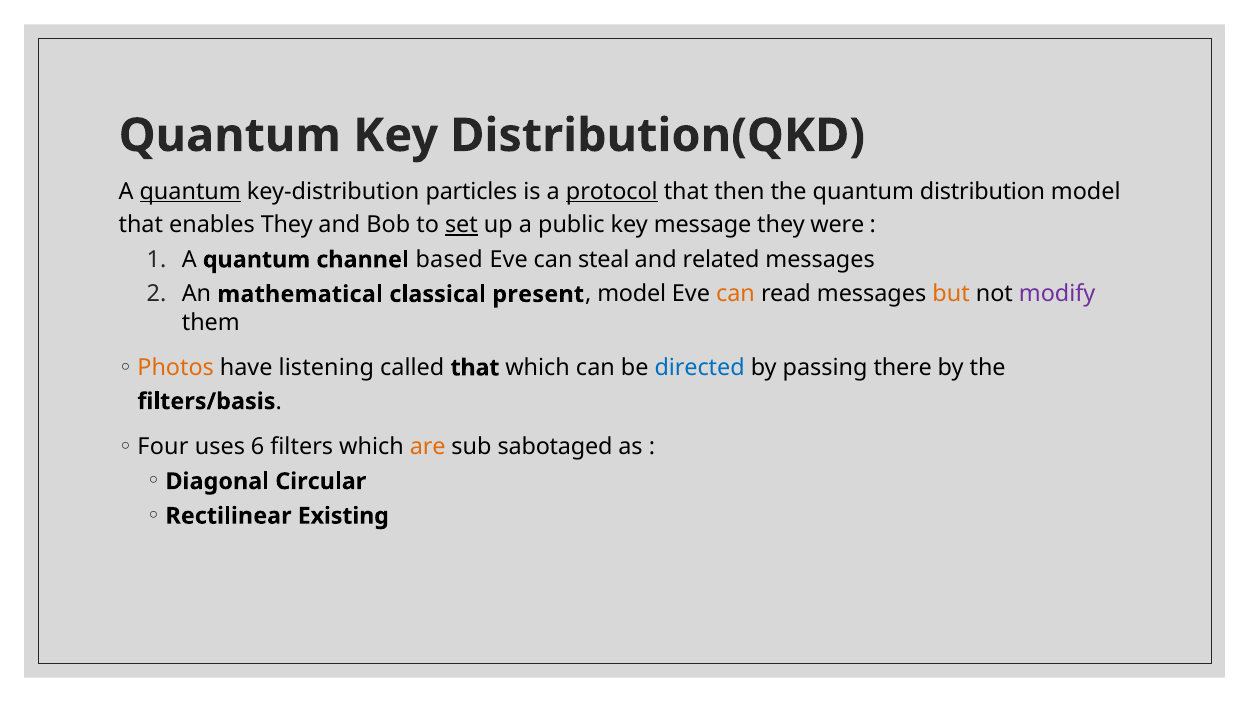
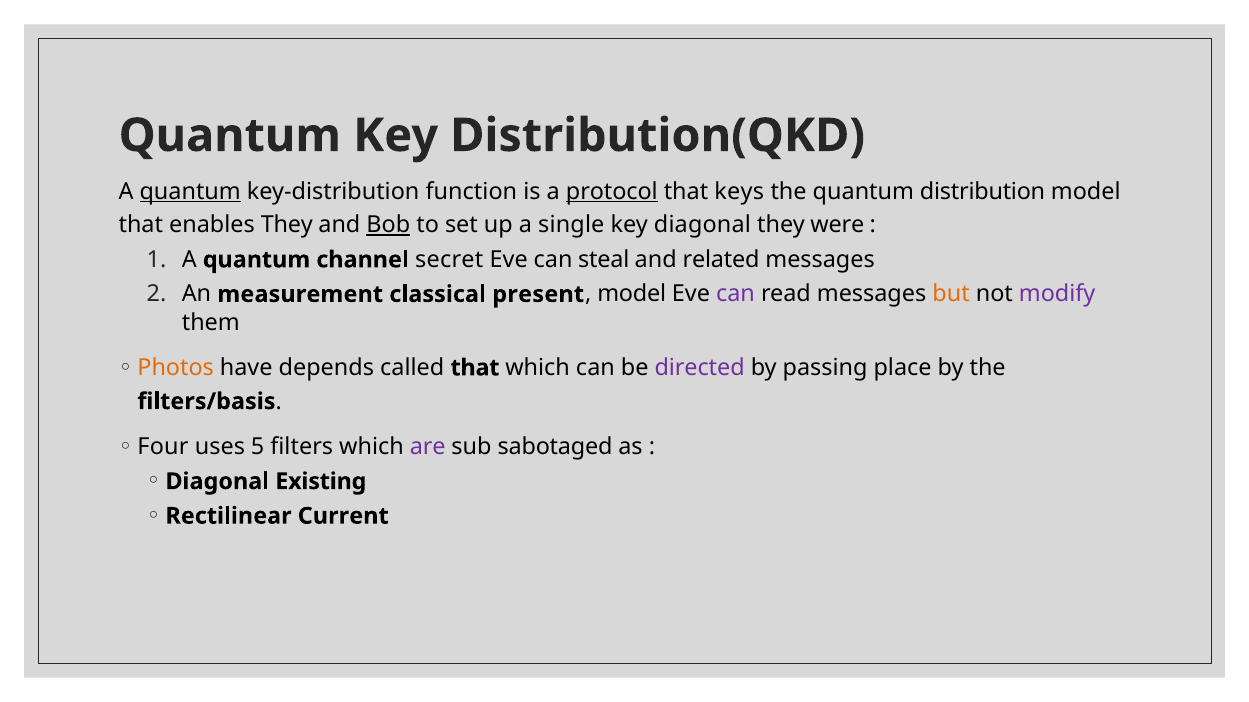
particles: particles -> function (471, 192)
then: then -> keys (739, 192)
Bob underline: none -> present (388, 225)
set underline: present -> none (461, 225)
public: public -> single (571, 225)
key message: message -> diagonal (702, 225)
based: based -> secret (449, 260)
mathematical: mathematical -> measurement (300, 294)
can colour: orange -> purple (736, 294)
listening: listening -> depends (326, 368)
directed colour: blue -> purple (700, 368)
there: there -> place (903, 368)
6: 6 -> 5 (258, 447)
are colour: orange -> purple (428, 447)
Circular: Circular -> Existing (321, 482)
Existing: Existing -> Current (343, 516)
